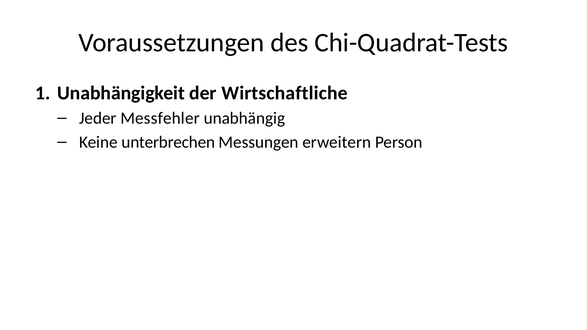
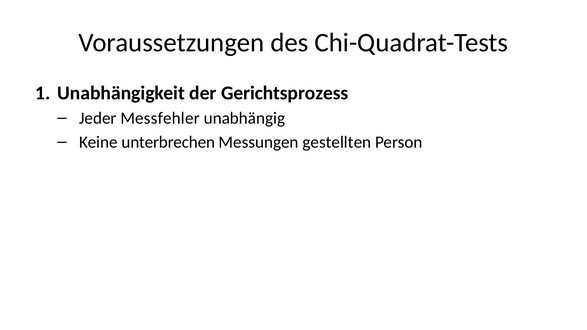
Wirtschaftliche: Wirtschaftliche -> Gerichtsprozess (285, 93)
erweitern: erweitern -> gestellten (337, 142)
